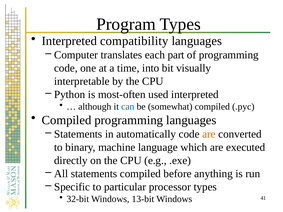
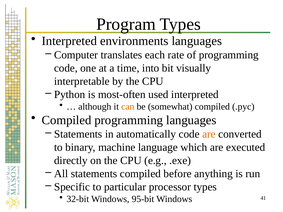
compatibility: compatibility -> environments (134, 41)
part: part -> rate (176, 55)
can colour: blue -> orange (128, 107)
13-bit: 13-bit -> 95-bit (143, 199)
